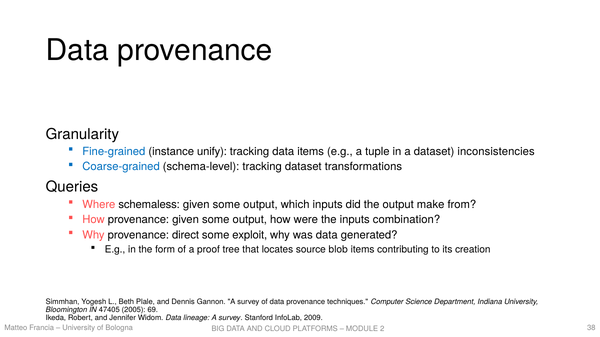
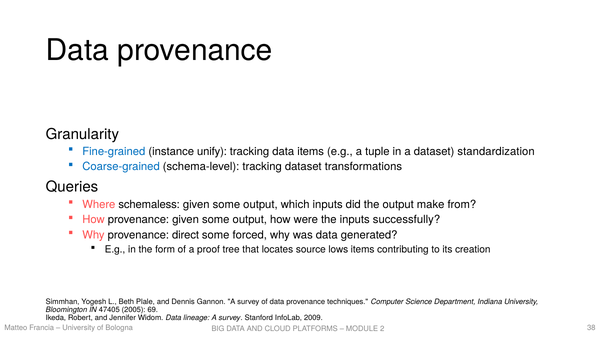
inconsistencies: inconsistencies -> standardization (496, 152)
combination: combination -> successfully (406, 220)
exploit: exploit -> forced (250, 235)
blob: blob -> lows (338, 250)
